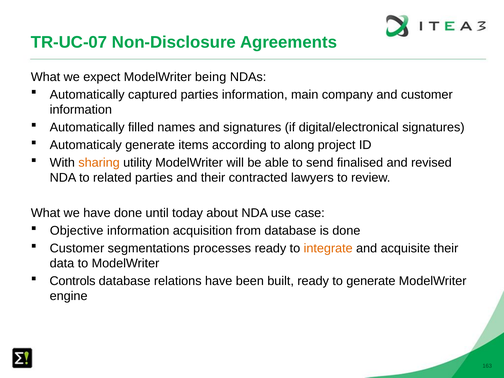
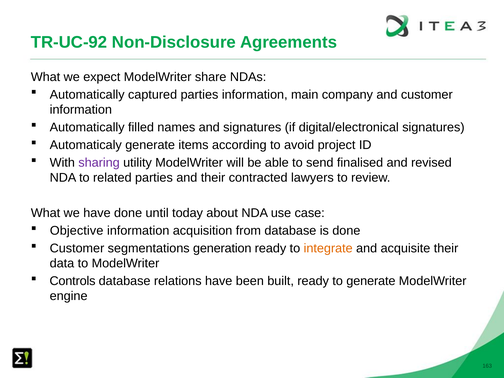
TR-UC-07: TR-UC-07 -> TR-UC-92 (69, 42)
being: being -> share (211, 77)
along: along -> avoid (299, 145)
sharing colour: orange -> purple (99, 163)
processes: processes -> generation (222, 248)
